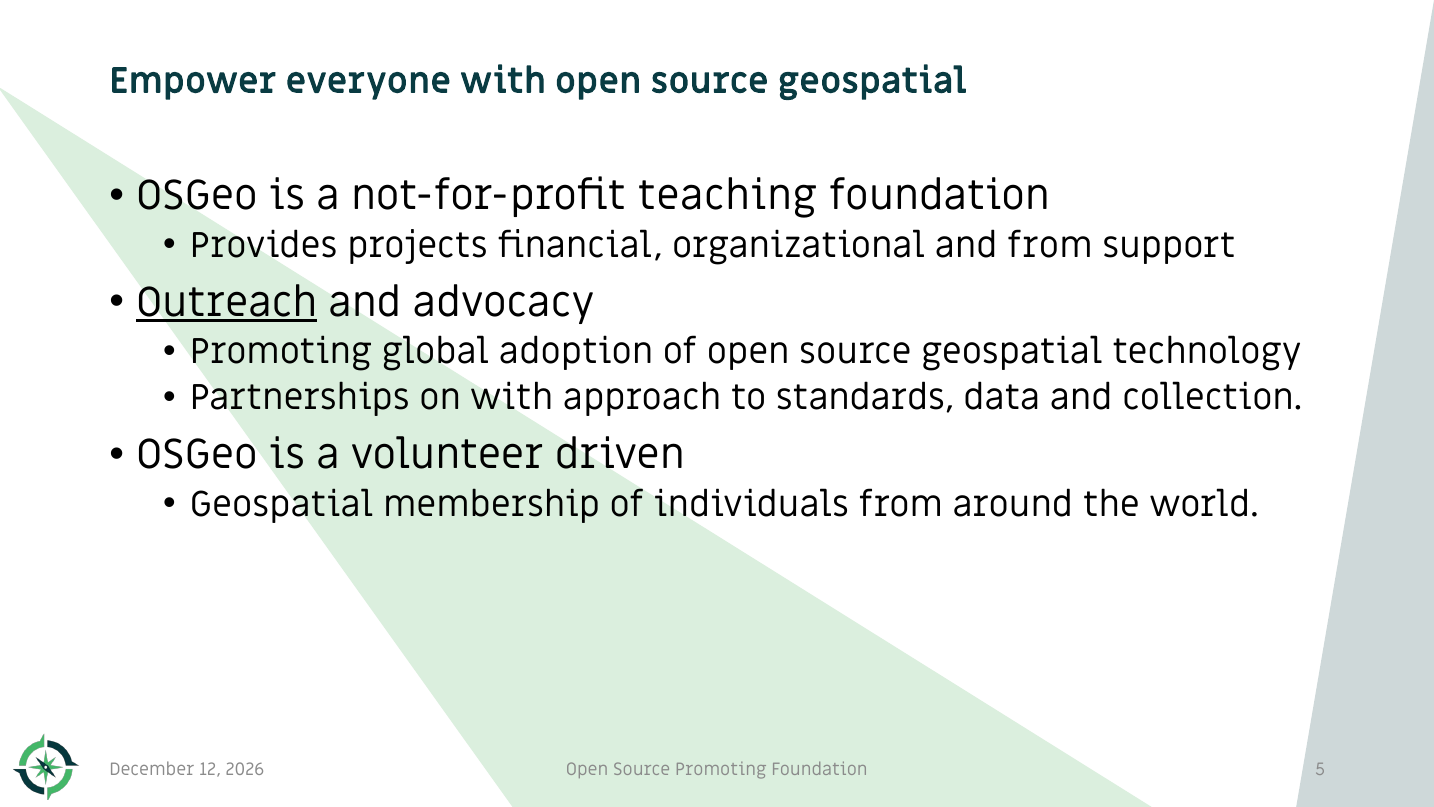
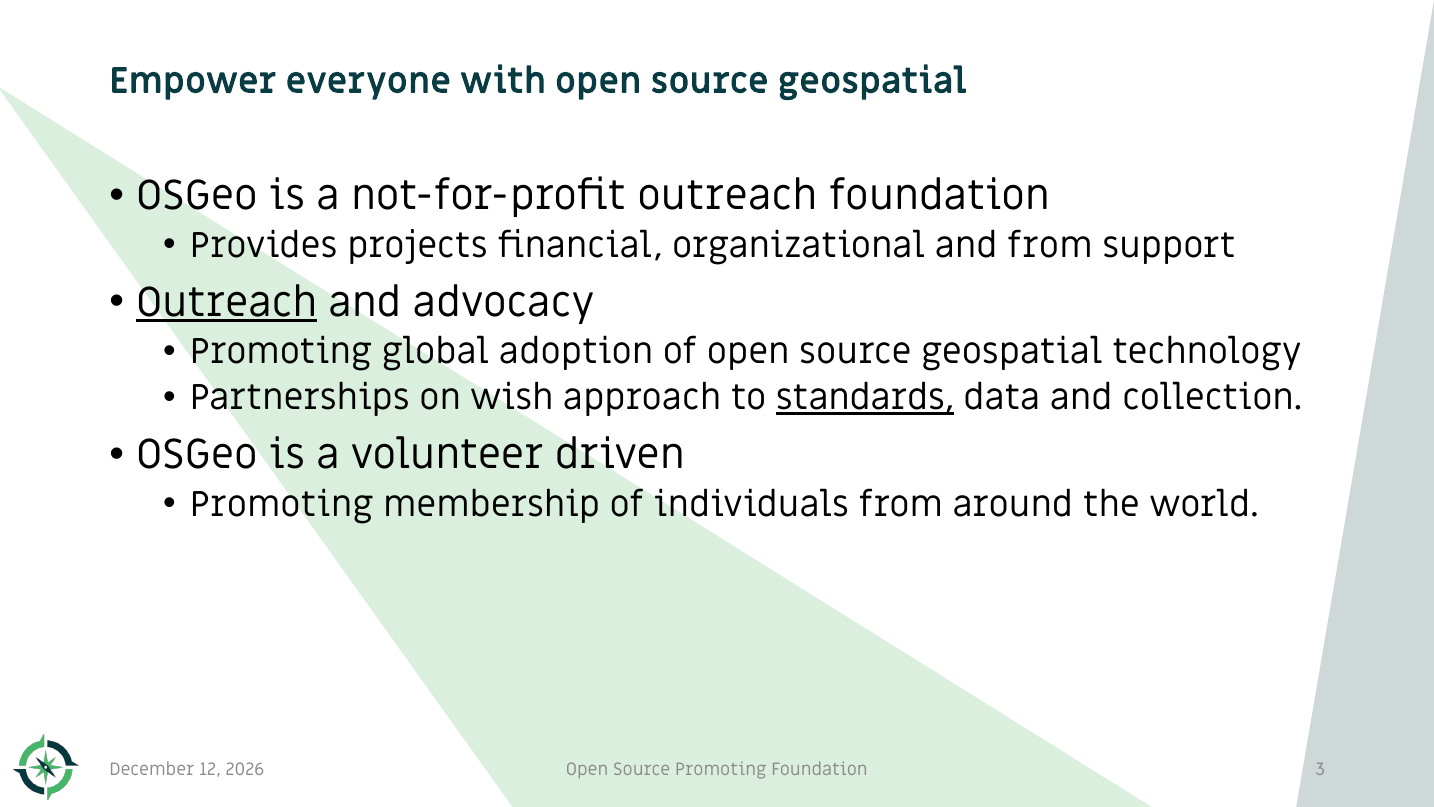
not-for-profit teaching: teaching -> outreach (727, 196)
on with: with -> wish (512, 398)
standards underline: none -> present (865, 398)
Geospatial: Geospatial -> Promoting (282, 504)
5: 5 -> 3 (1320, 769)
